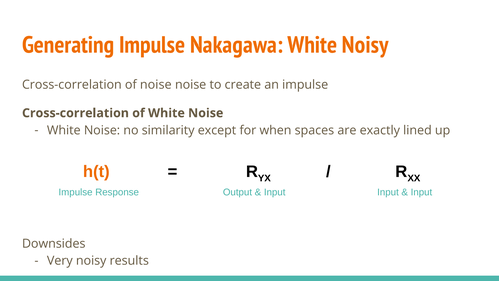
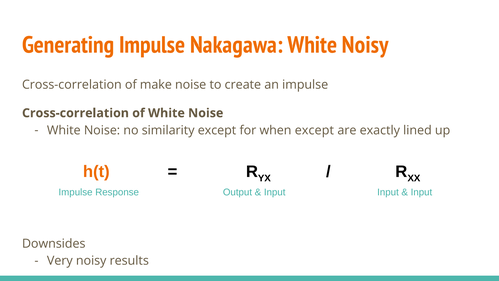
of noise: noise -> make (156, 85)
when spaces: spaces -> except (314, 130)
